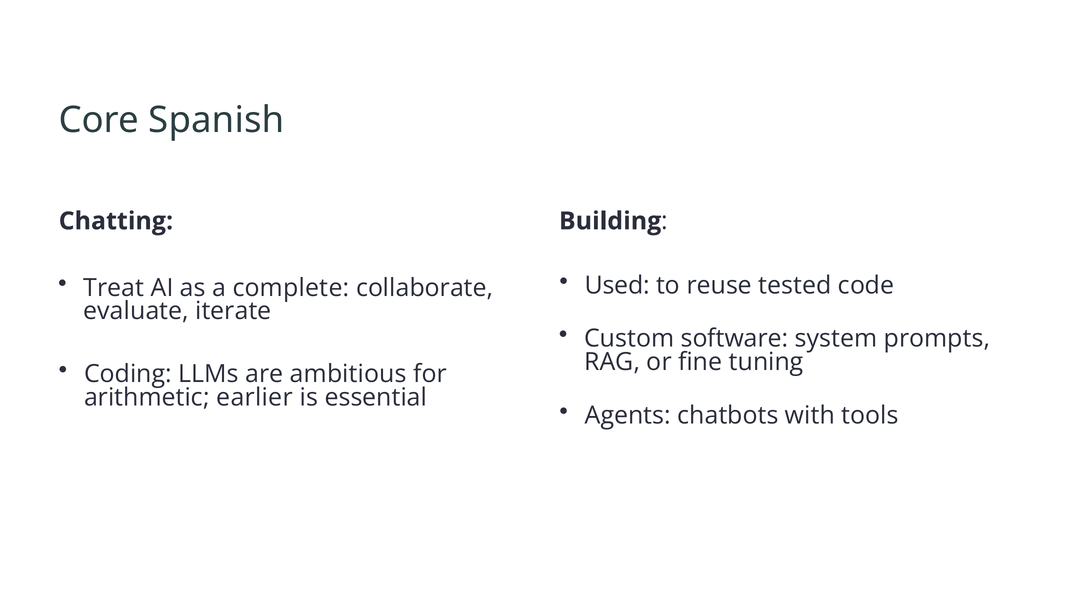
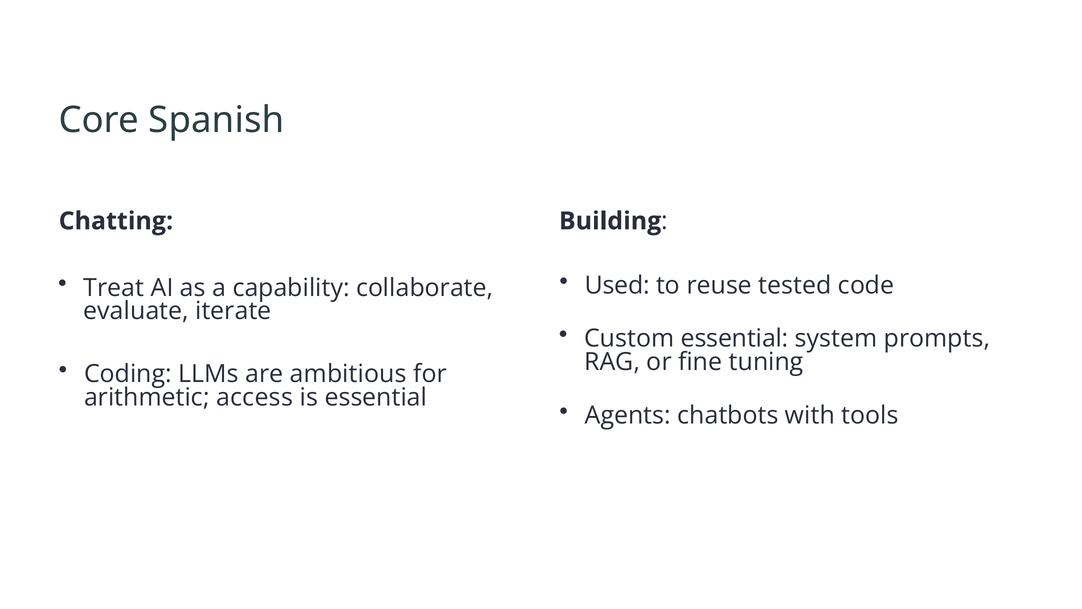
complete: complete -> capability (291, 288)
Custom software: software -> essential (735, 339)
earlier: earlier -> access (255, 397)
